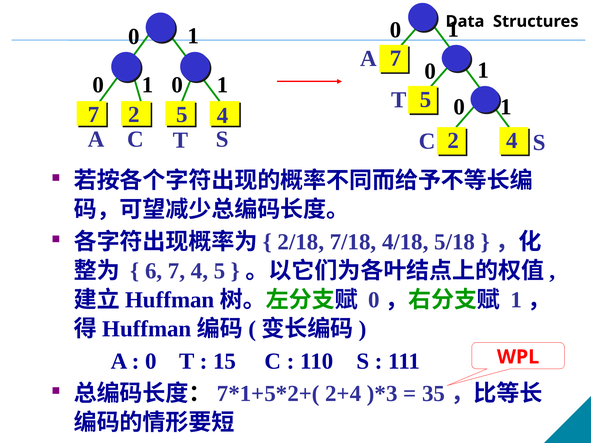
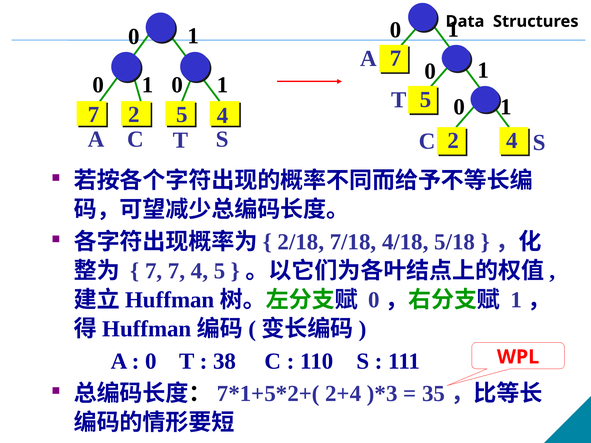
6: 6 -> 7 (154, 271)
15: 15 -> 38 (225, 362)
